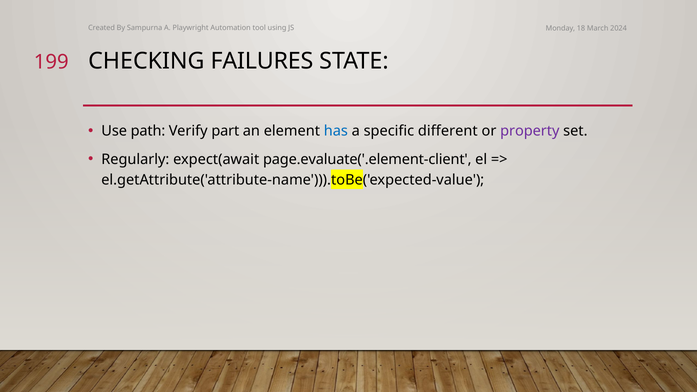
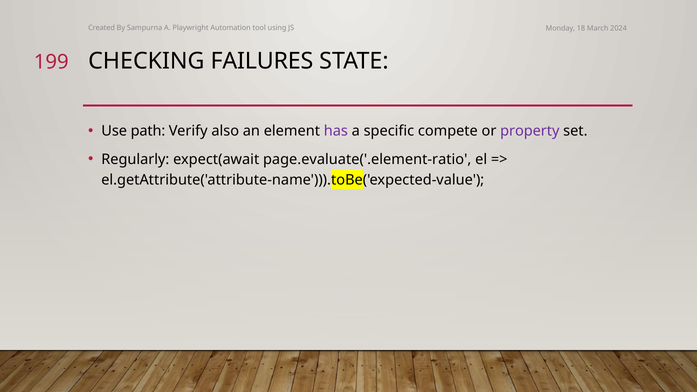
part: part -> also (225, 131)
has colour: blue -> purple (336, 131)
different: different -> compete (448, 131)
page.evaluate('.element-client: page.evaluate('.element-client -> page.evaluate('.element-ratio (367, 159)
